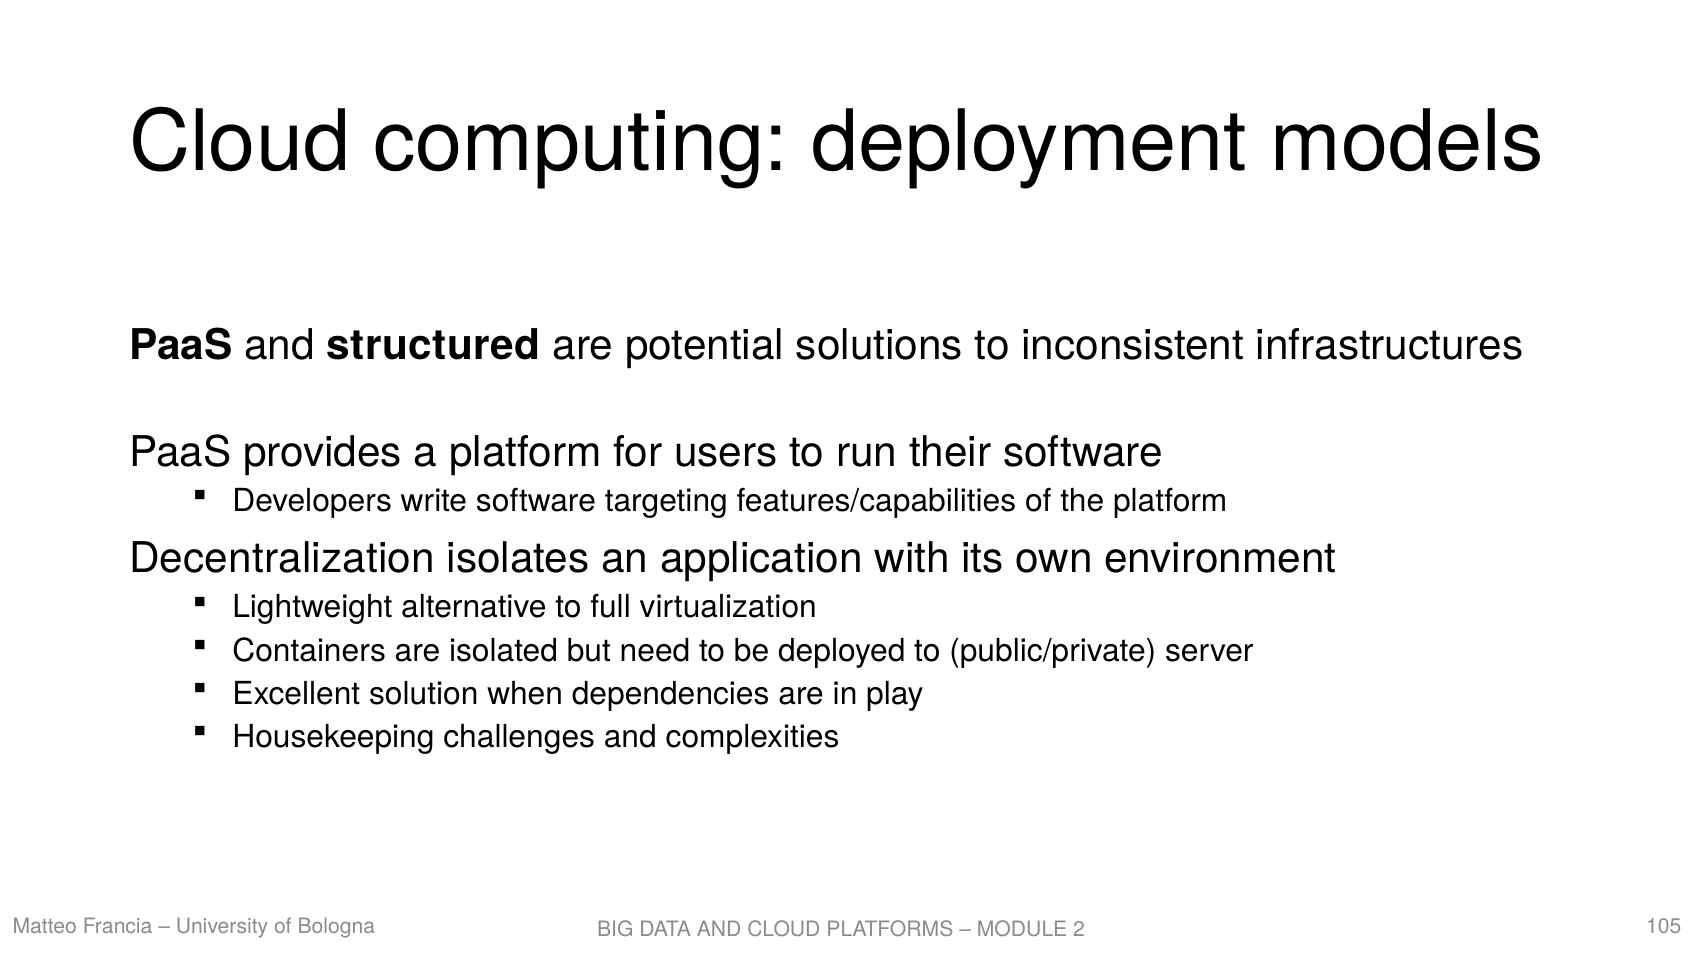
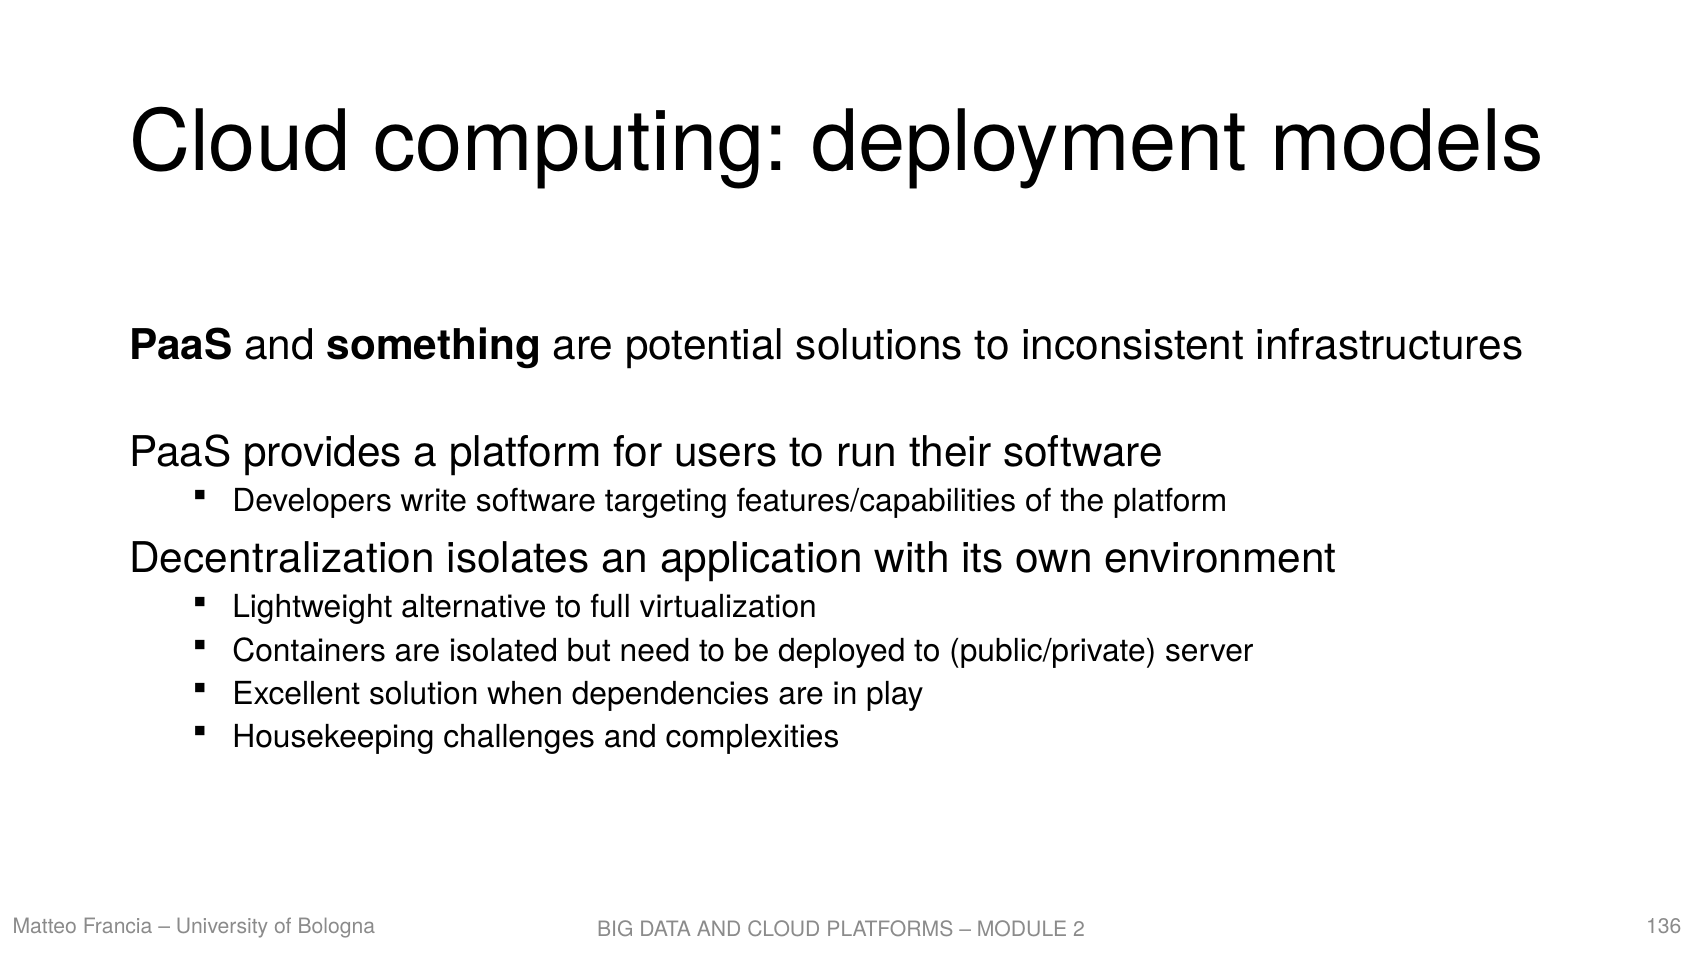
structured: structured -> something (434, 346)
105: 105 -> 136 (1664, 927)
